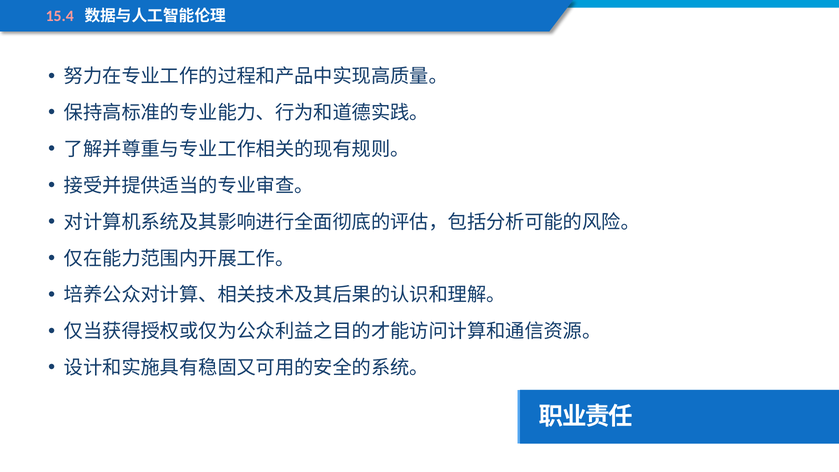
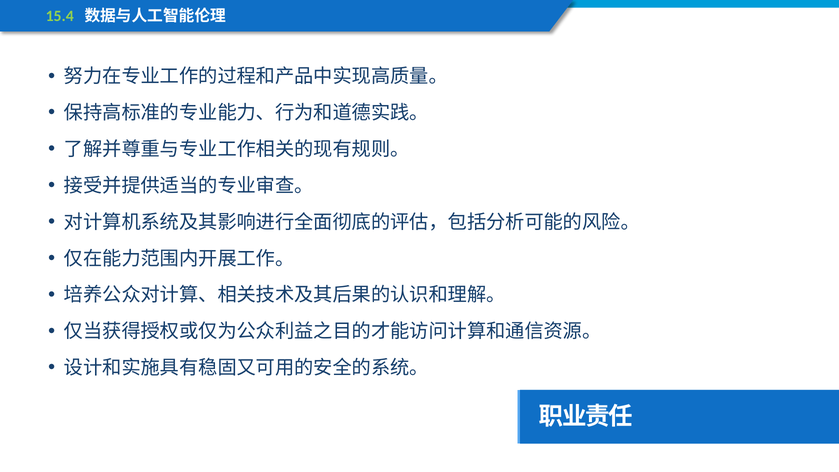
15.4 colour: pink -> light green (60, 16)
